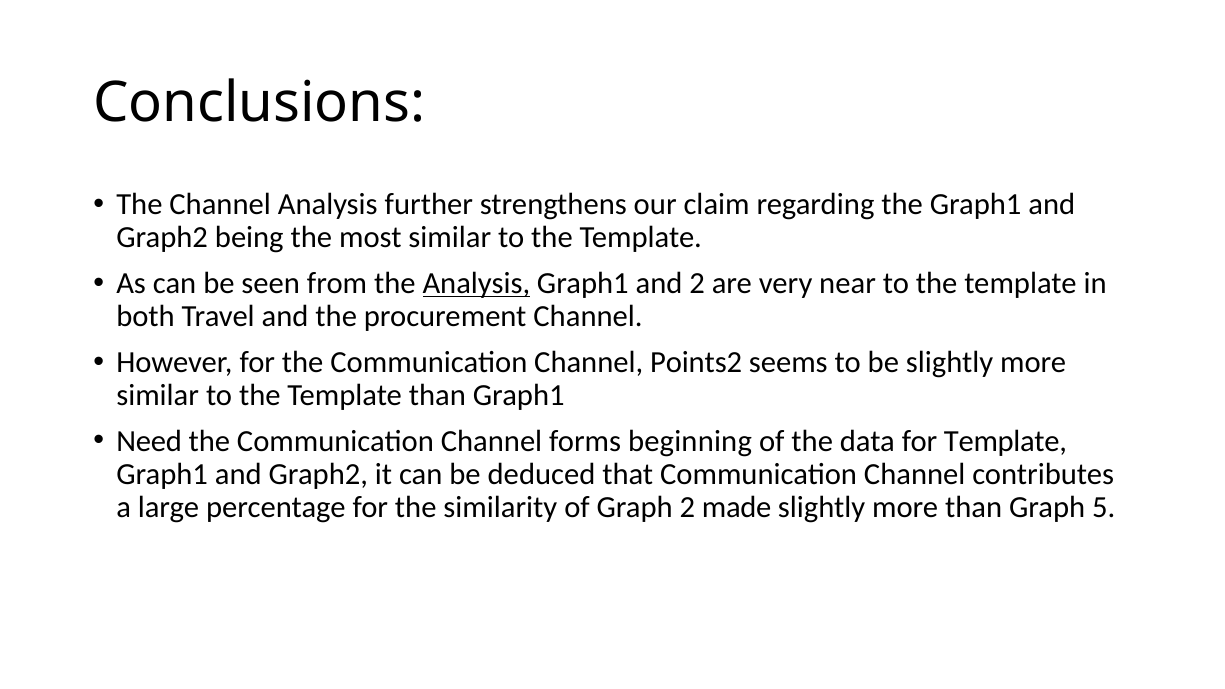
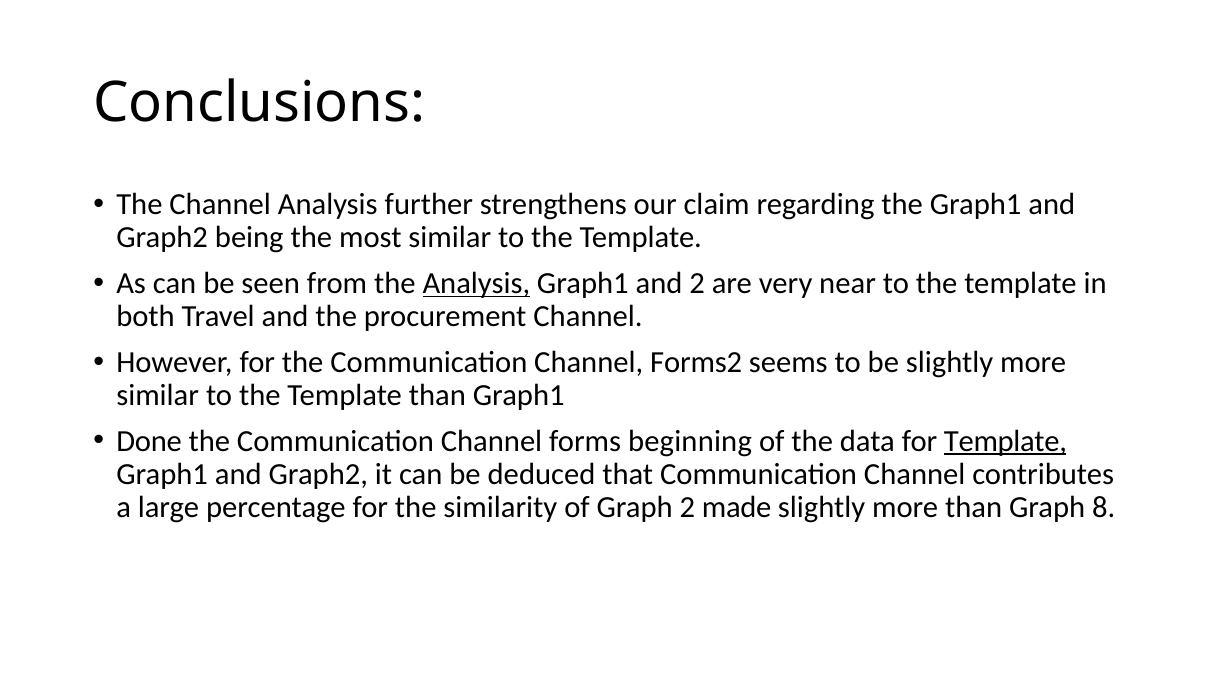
Points2: Points2 -> Forms2 (696, 362)
Need: Need -> Done (149, 441)
Template underline: none -> present (1005, 441)
5: 5 -> 8 (1104, 507)
